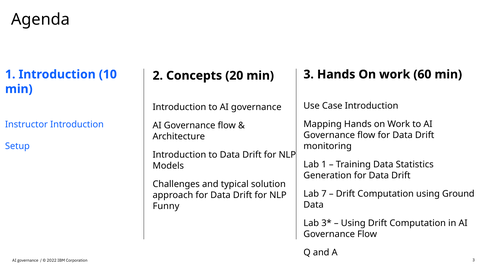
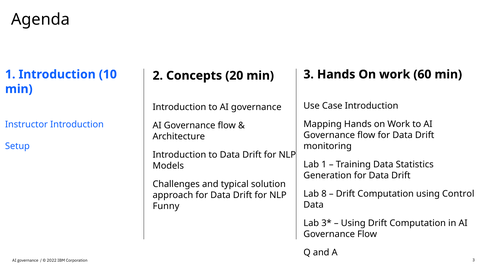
7: 7 -> 8 (324, 194)
Ground: Ground -> Control (458, 194)
